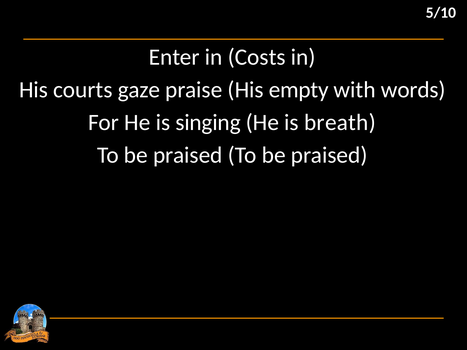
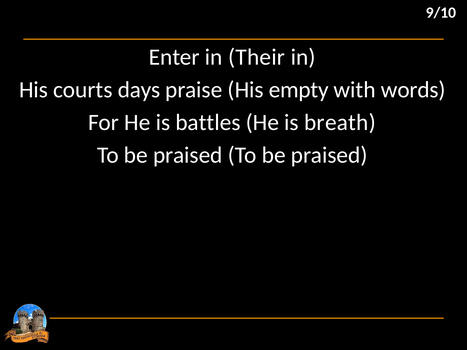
5/10: 5/10 -> 9/10 (441, 13)
Costs: Costs -> Their (257, 57)
gaze: gaze -> days (139, 90)
singing: singing -> battles (208, 122)
